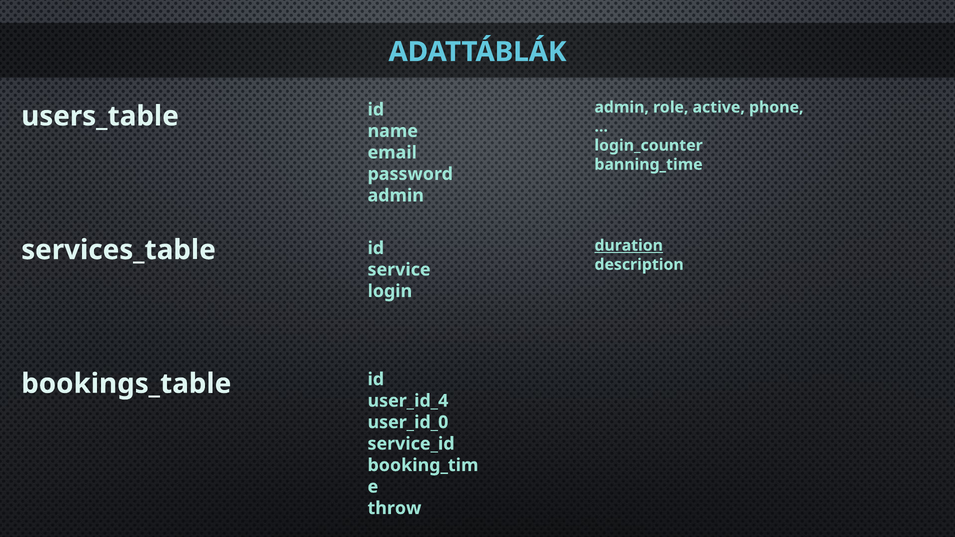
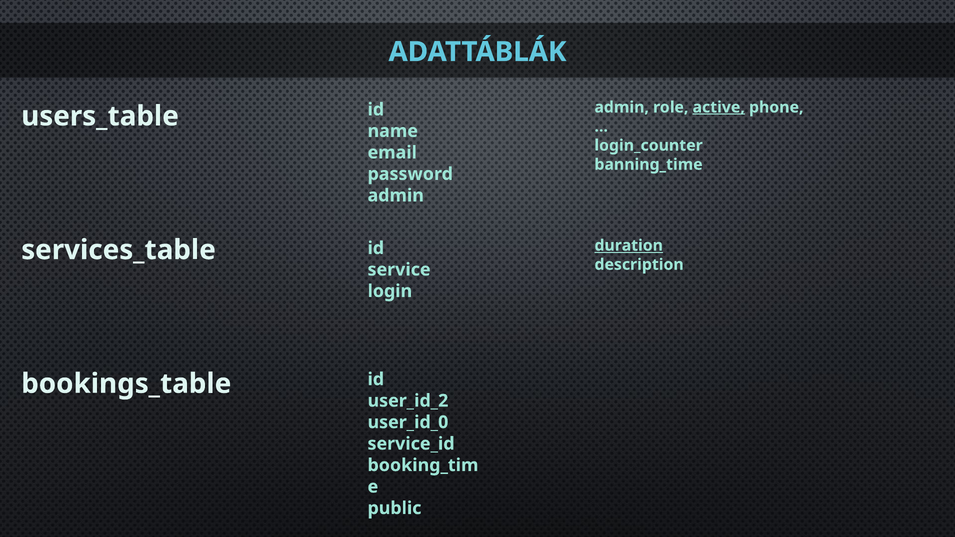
active underline: none -> present (719, 107)
user_id_4: user_id_4 -> user_id_2 (408, 401)
throw: throw -> public (394, 508)
